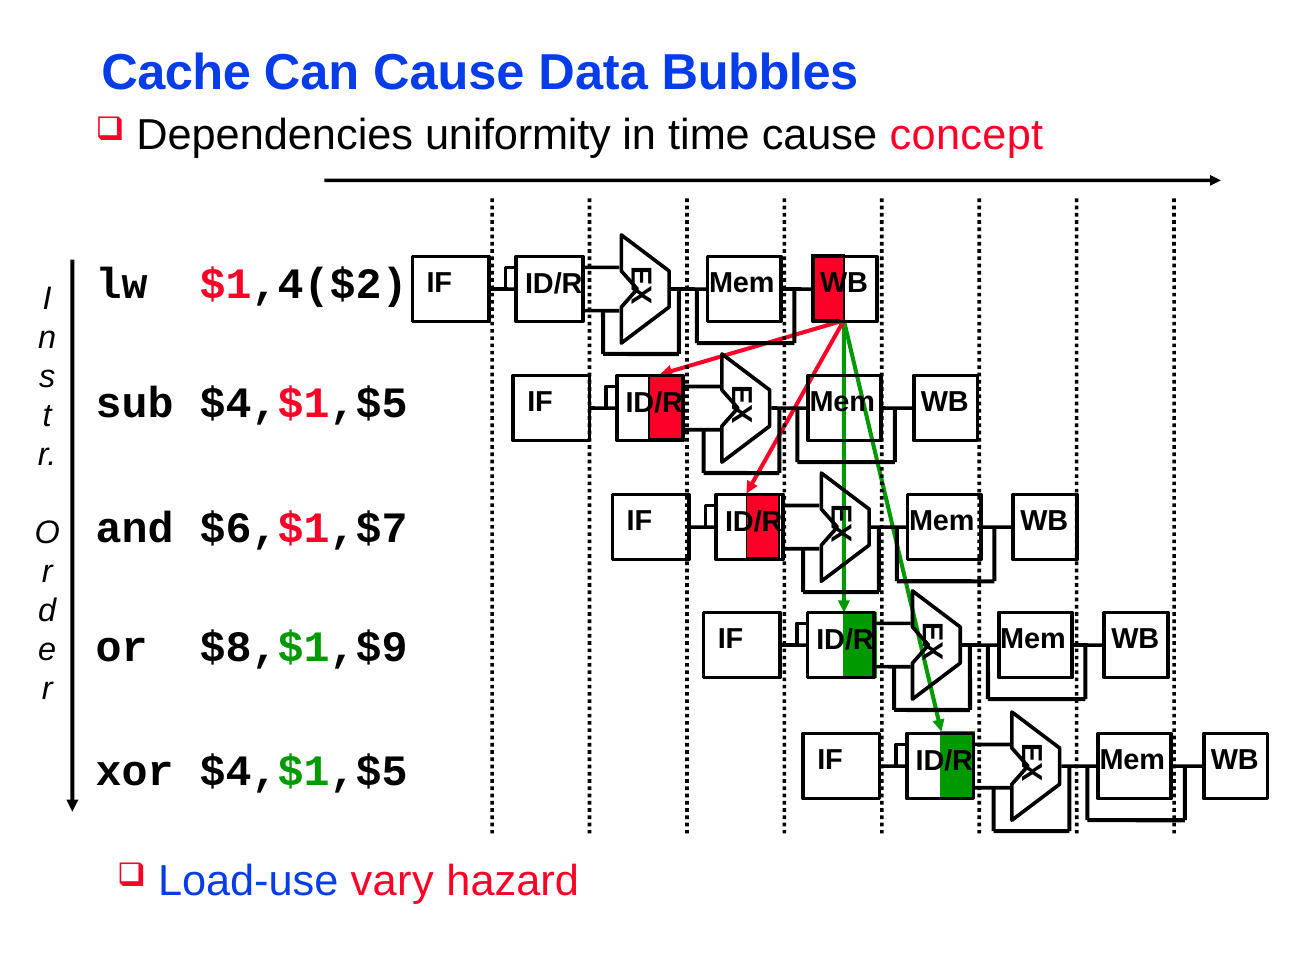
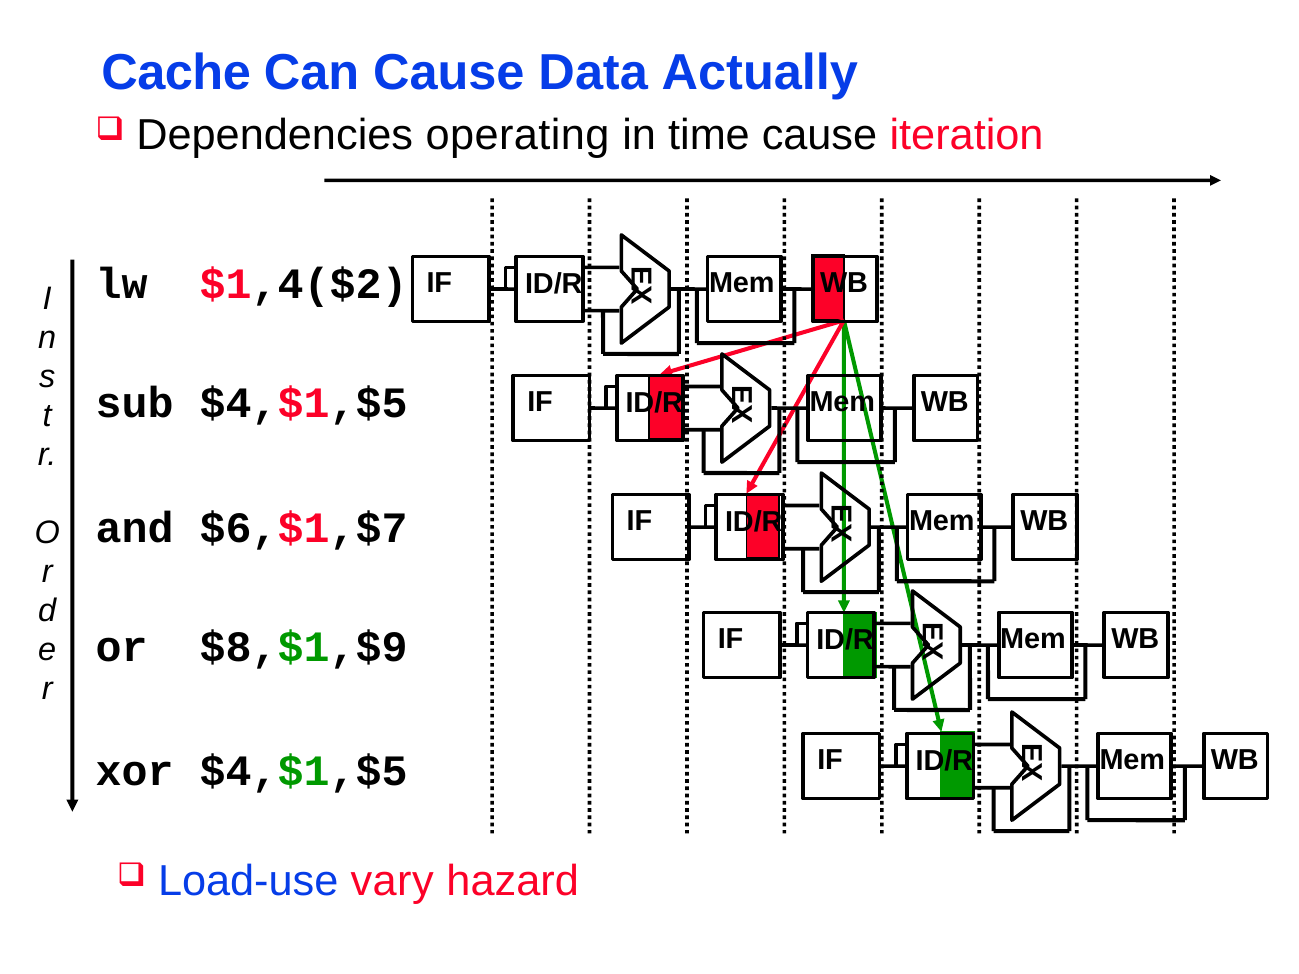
Bubbles: Bubbles -> Actually (760, 72)
uniformity: uniformity -> operating (518, 135)
concept: concept -> iteration (967, 135)
